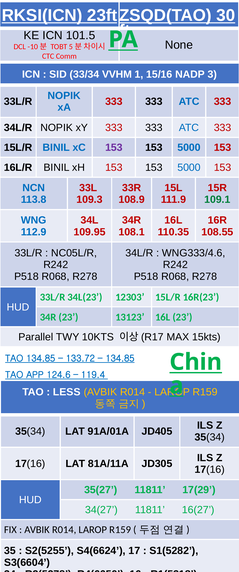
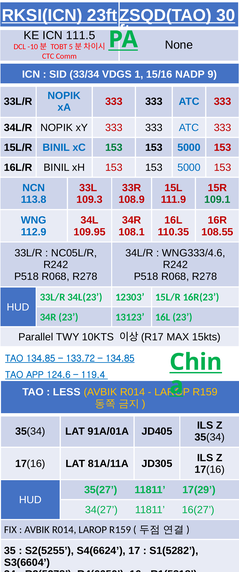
101.5: 101.5 -> 111.5 (81, 35)
VVHM: VVHM -> VDGS (117, 74)
3: 3 -> 9 (212, 74)
153 colour: purple -> green (114, 147)
